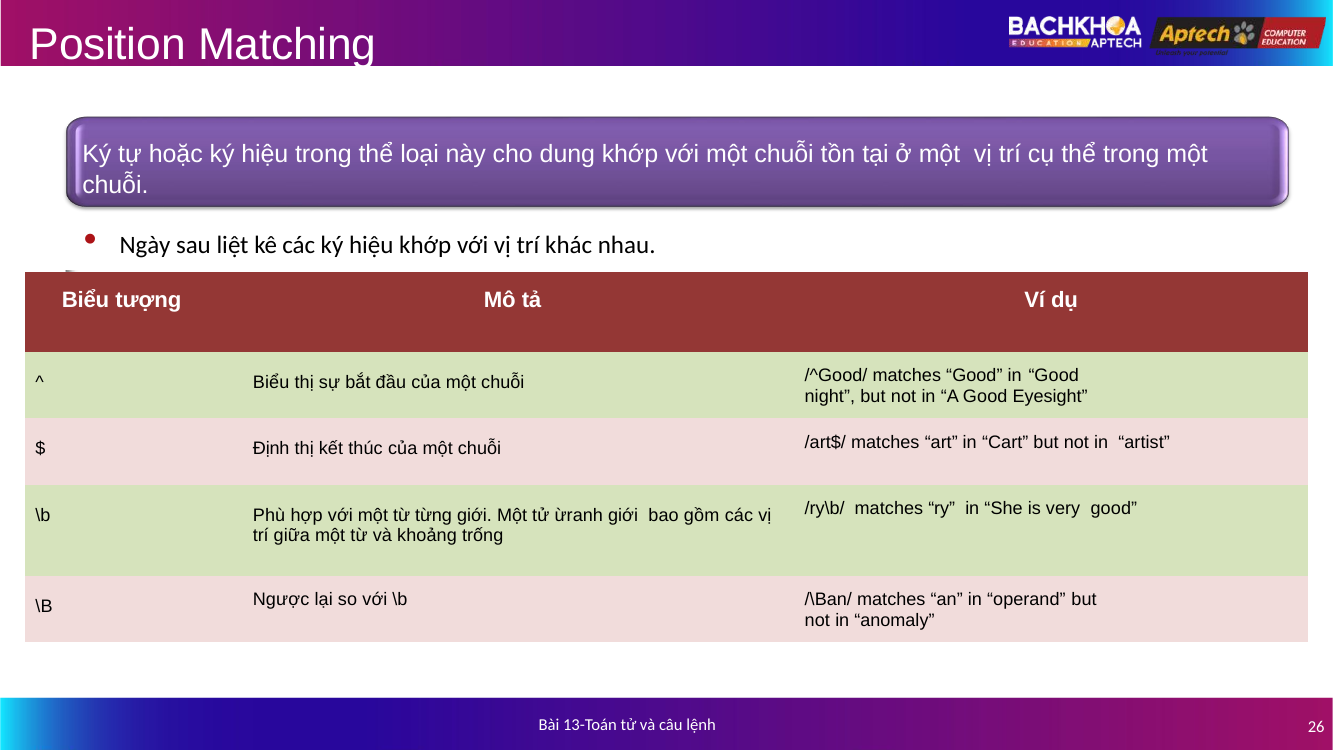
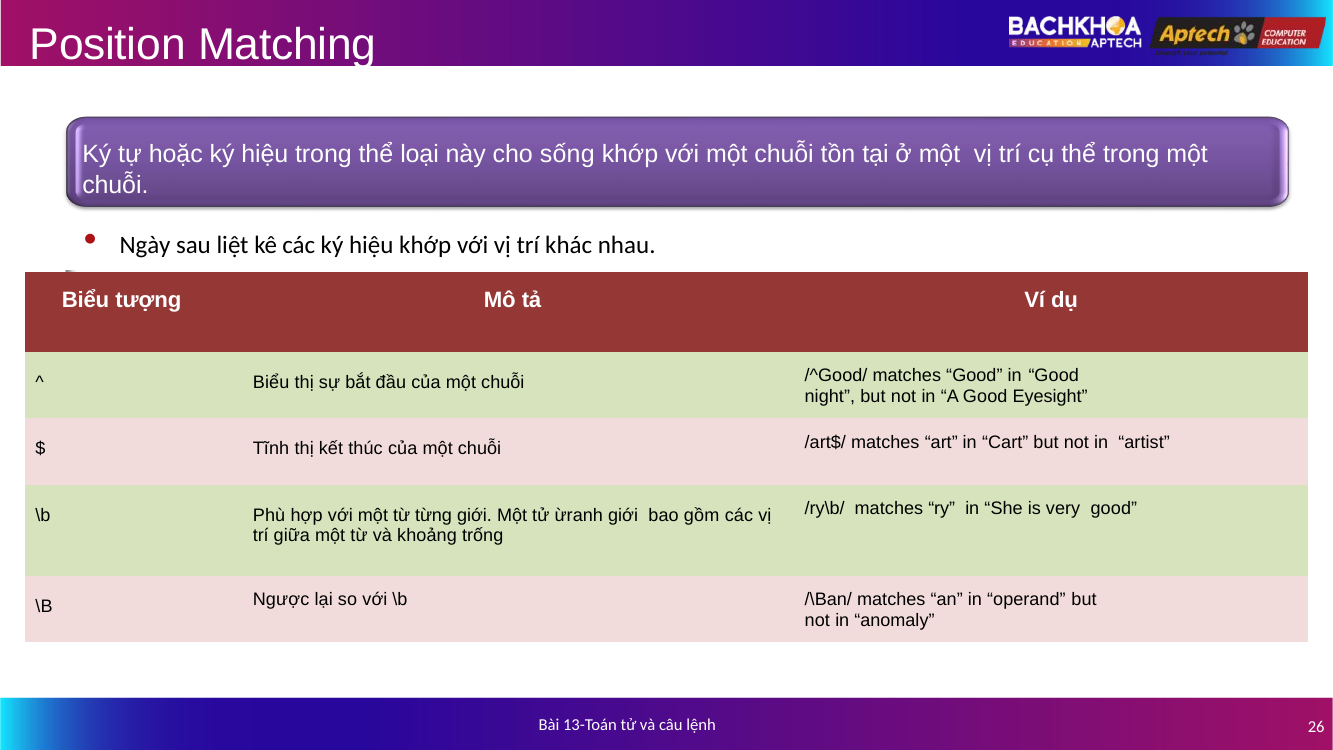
dung: dung -> sống (567, 154)
Định: Định -> Tĩnh (271, 449)
